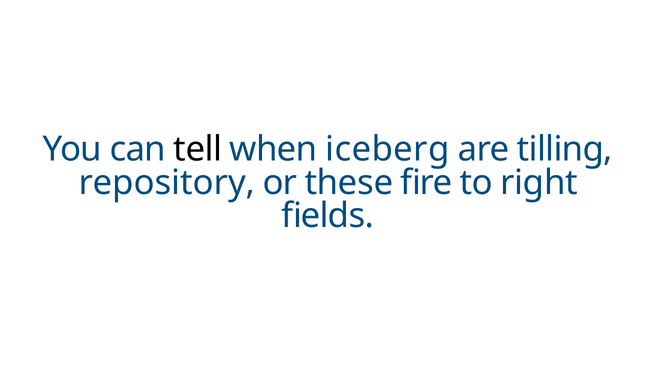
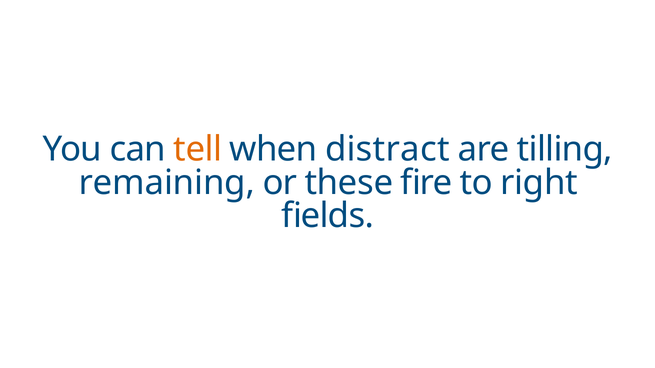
tell colour: black -> orange (198, 149)
iceberg: iceberg -> distract (387, 149)
repository: repository -> remaining (167, 183)
